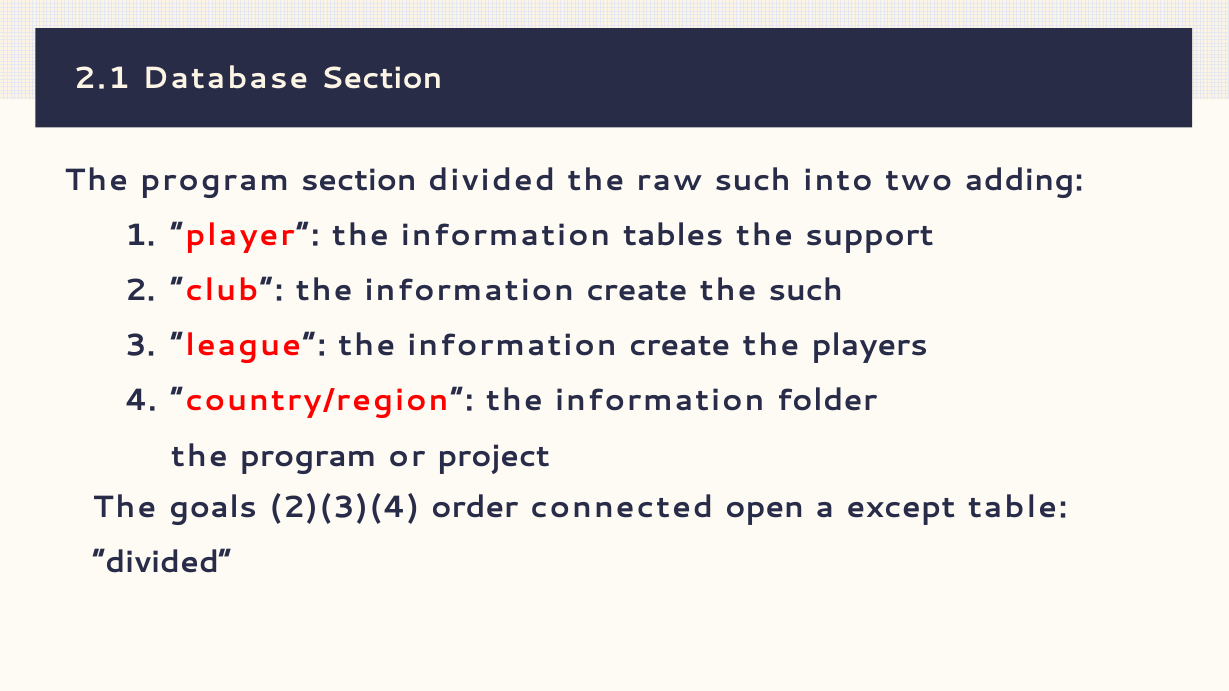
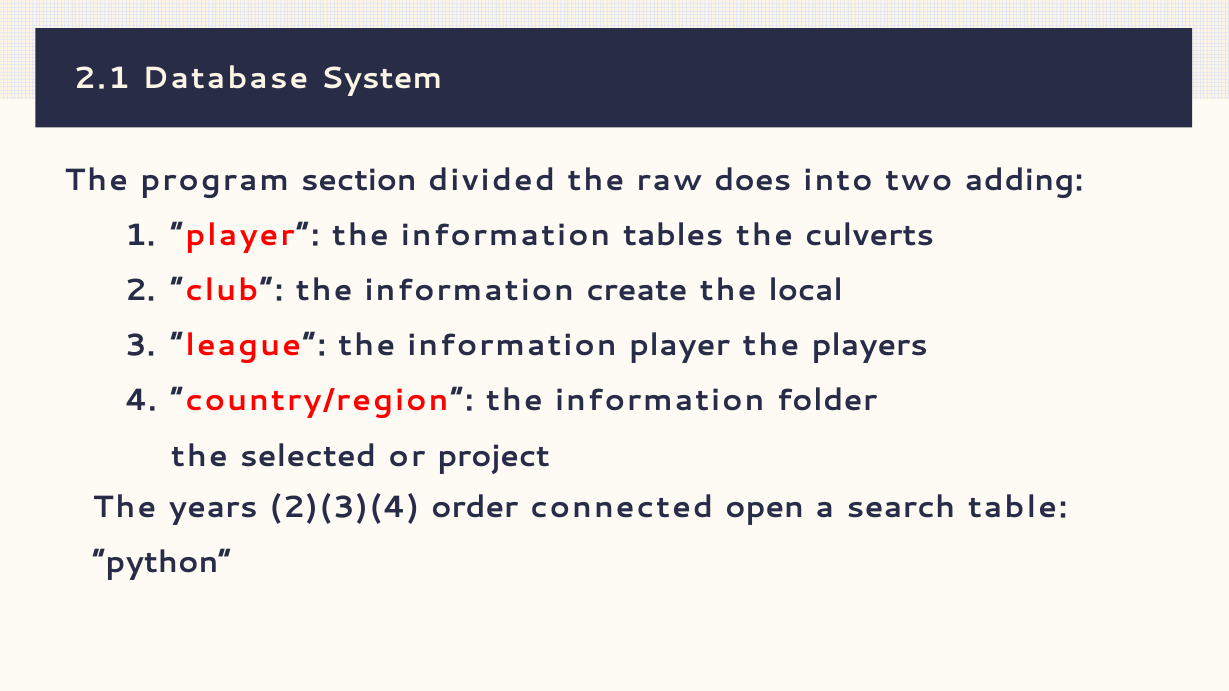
Database Section: Section -> System (382, 78)
raw such: such -> does (753, 181)
support: support -> culverts (870, 235)
the such: such -> local (806, 290)
league the information create: create -> player (680, 346)
program: program -> selected (308, 456)
goals: goals -> years (213, 507)
except: except -> search (901, 507)
divided: divided -> python (162, 563)
